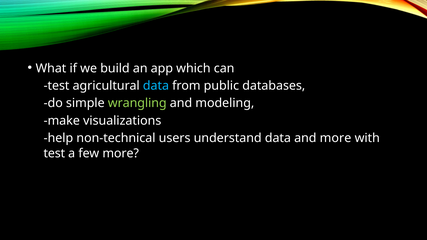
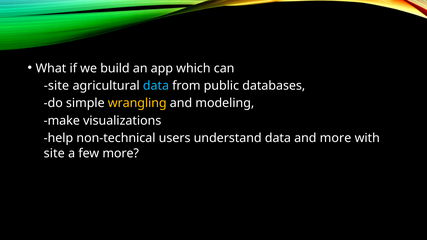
test: test -> site (56, 86)
wrangling colour: light green -> yellow (137, 103)
test: test -> site (54, 153)
